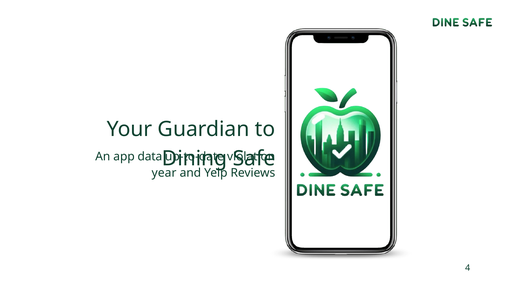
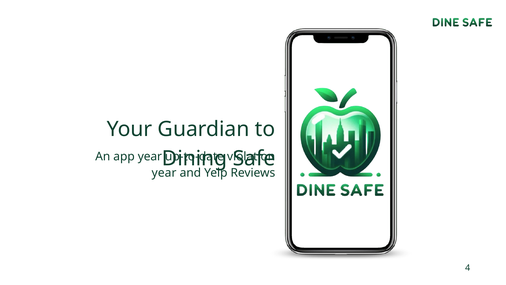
app data: data -> year (150, 156)
